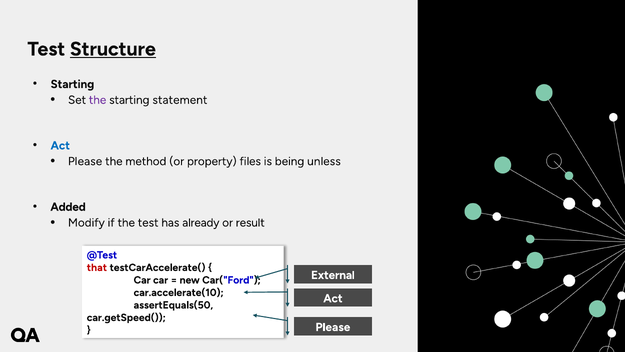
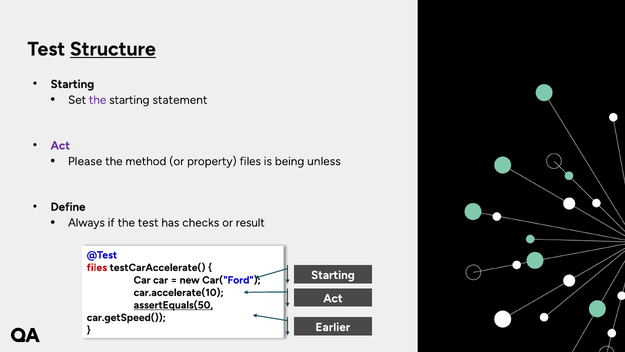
Act colour: blue -> purple (60, 145)
Added: Added -> Define (68, 207)
Modify: Modify -> Always (86, 222)
already: already -> checks (201, 222)
that: that -> files (97, 267)
External: External -> Starting (333, 275)
assertEquals(50 underline: none -> present (173, 305)
Please: Please -> Earlier (333, 327)
